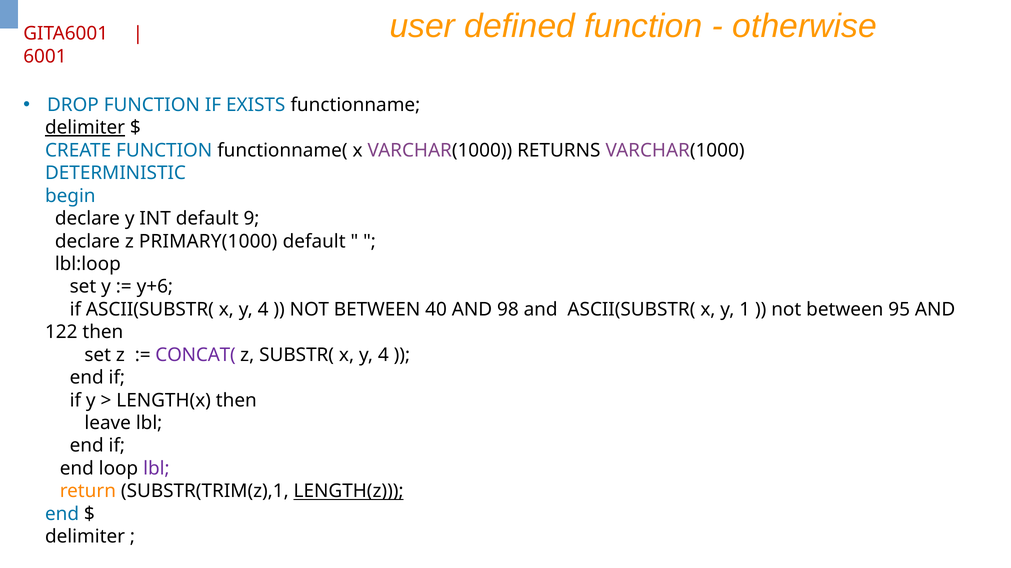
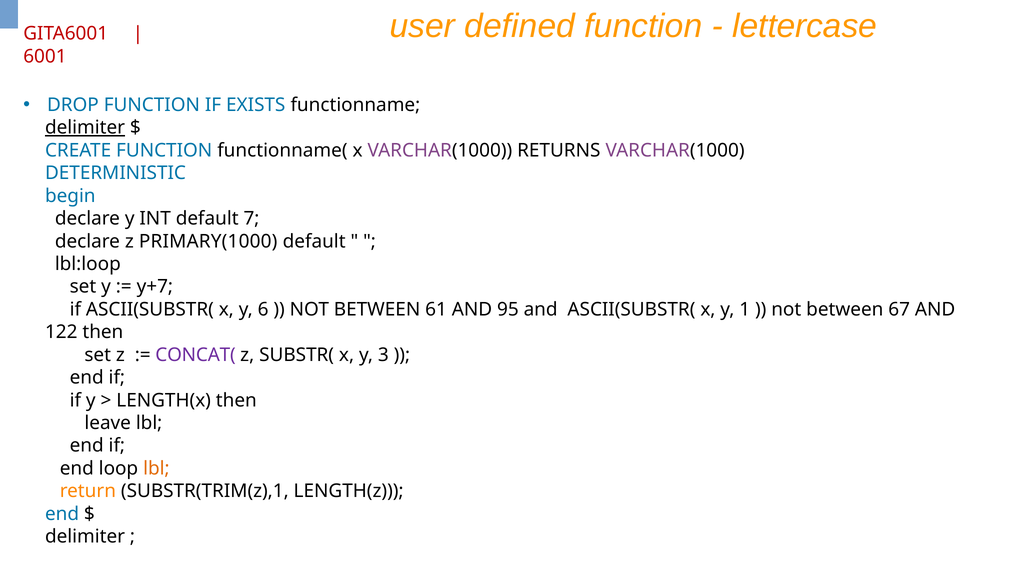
otherwise: otherwise -> lettercase (805, 26)
9: 9 -> 7 (252, 219)
y+6: y+6 -> y+7 (155, 287)
ASCII(SUBSTR( x y 4: 4 -> 6 (263, 310)
40: 40 -> 61 (436, 310)
98: 98 -> 95 (508, 310)
95: 95 -> 67 (899, 310)
SUBSTR( x y 4: 4 -> 3 (383, 355)
lbl colour: purple -> orange (156, 469)
LENGTH(z underline: present -> none (349, 492)
